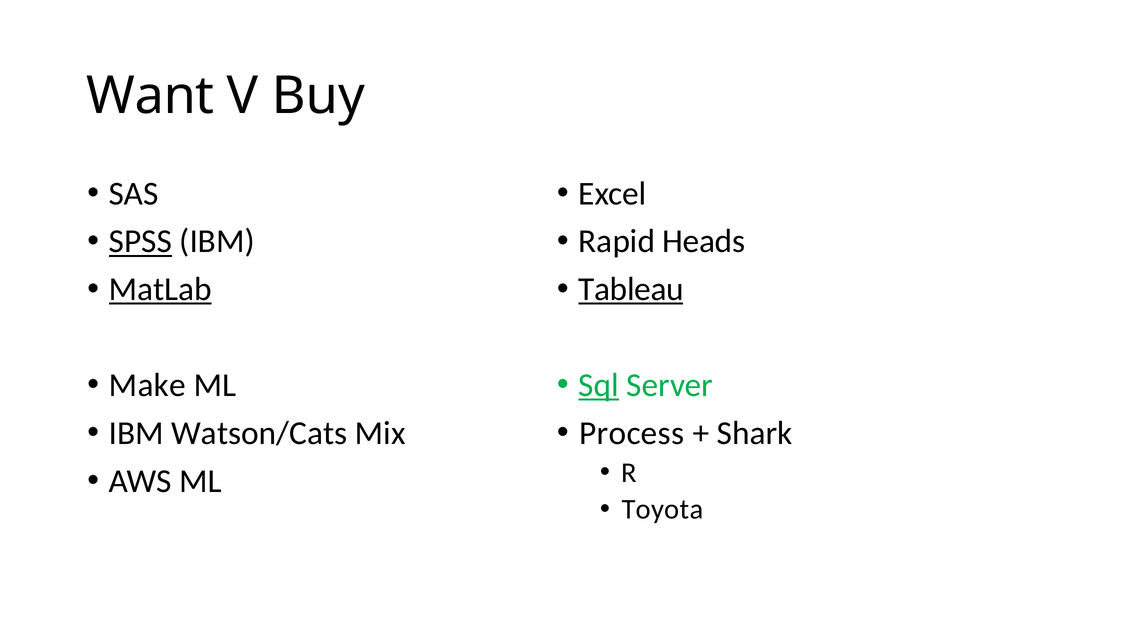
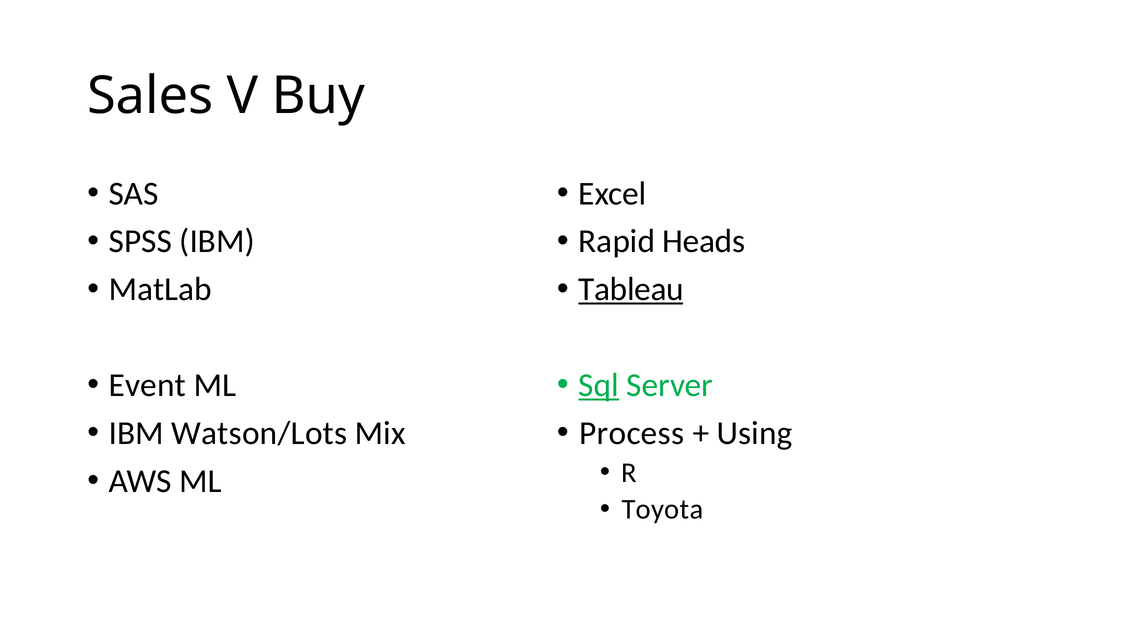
Want: Want -> Sales (150, 96)
SPSS underline: present -> none (140, 241)
MatLab underline: present -> none (160, 289)
Make: Make -> Event (147, 385)
Watson/Cats: Watson/Cats -> Watson/Lots (259, 433)
Shark: Shark -> Using (755, 433)
